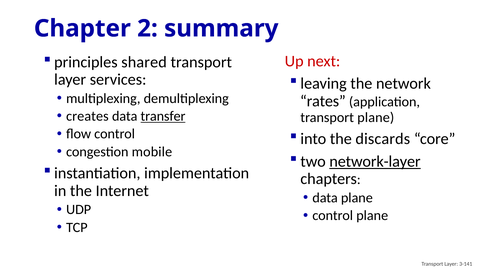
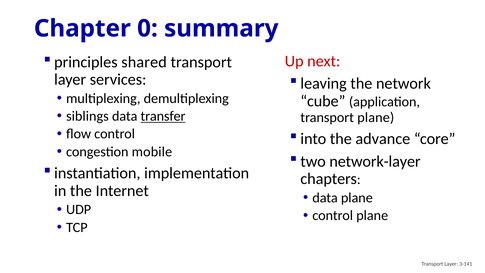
2: 2 -> 0 (147, 28)
rates: rates -> cube (323, 101)
creates: creates -> siblings (87, 116)
discards: discards -> advance (383, 139)
network-layer underline: present -> none (375, 161)
